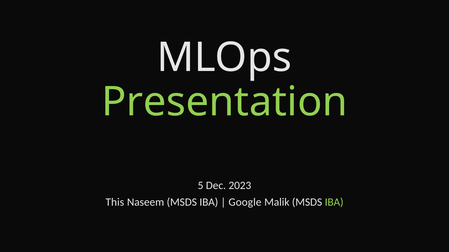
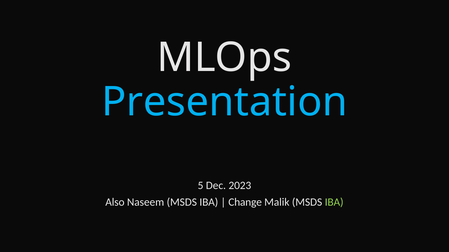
Presentation colour: light green -> light blue (224, 102)
This: This -> Also (115, 203)
Google: Google -> Change (245, 203)
